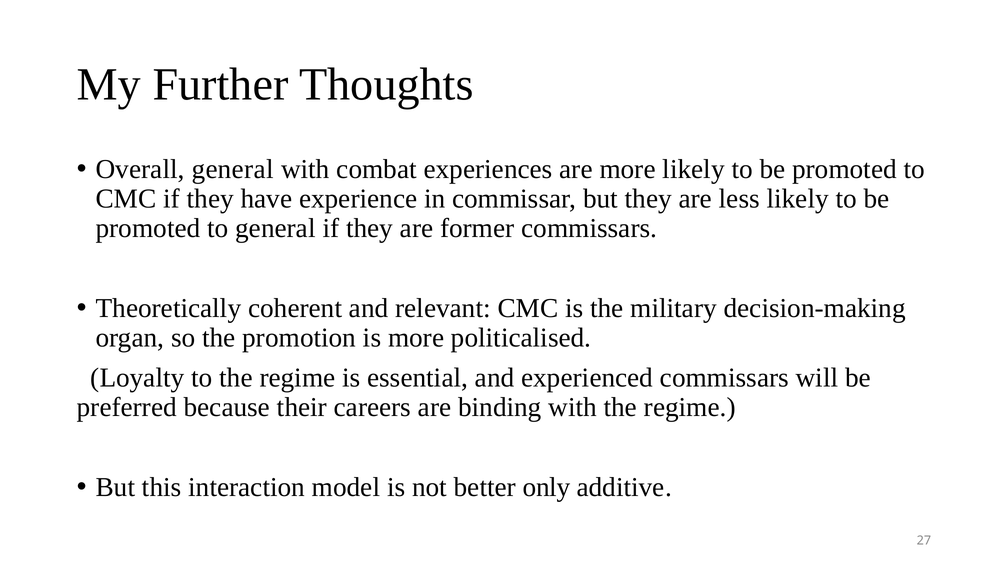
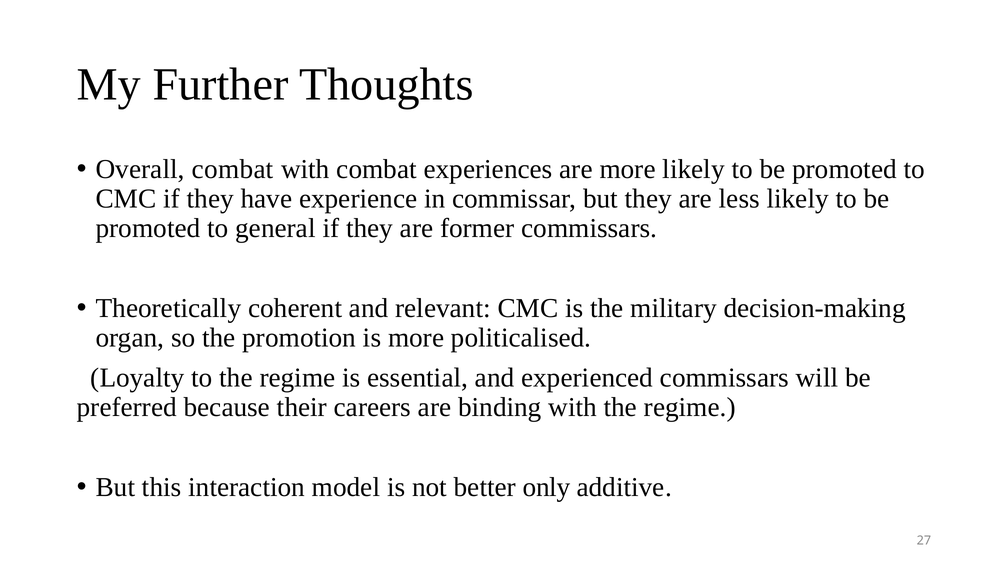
Overall general: general -> combat (233, 169)
